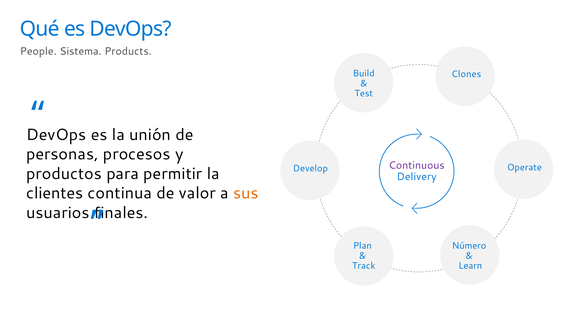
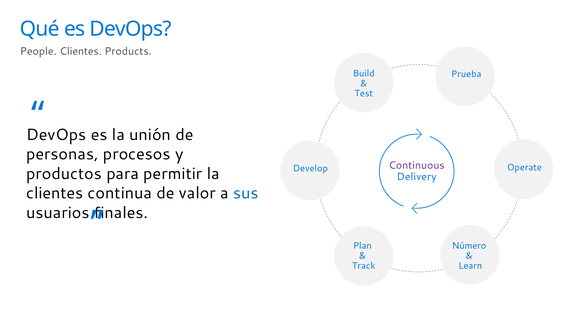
People Sistema: Sistema -> Clientes (81, 51)
Clones: Clones -> Prueba (466, 74)
sus colour: orange -> blue (246, 193)
